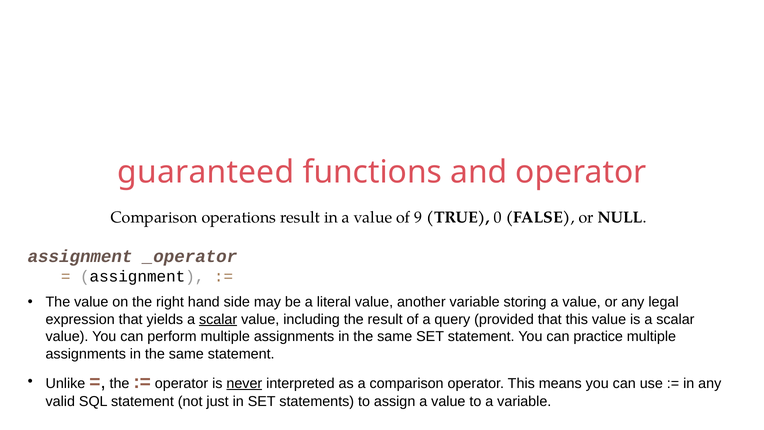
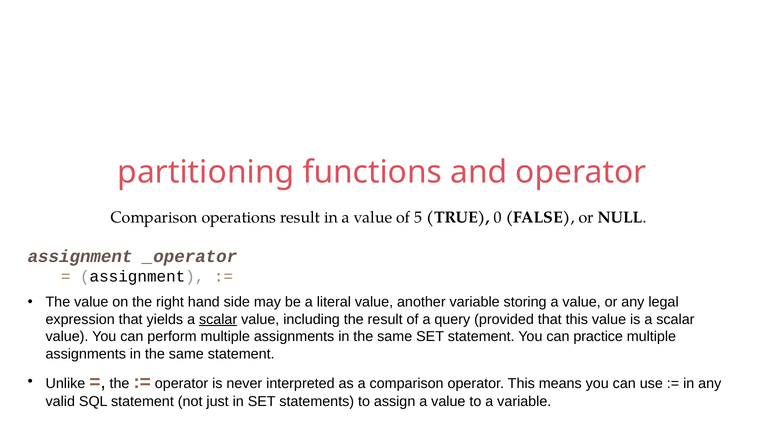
guaranteed: guaranteed -> partitioning (206, 172)
9: 9 -> 5 (418, 217)
never underline: present -> none (244, 383)
